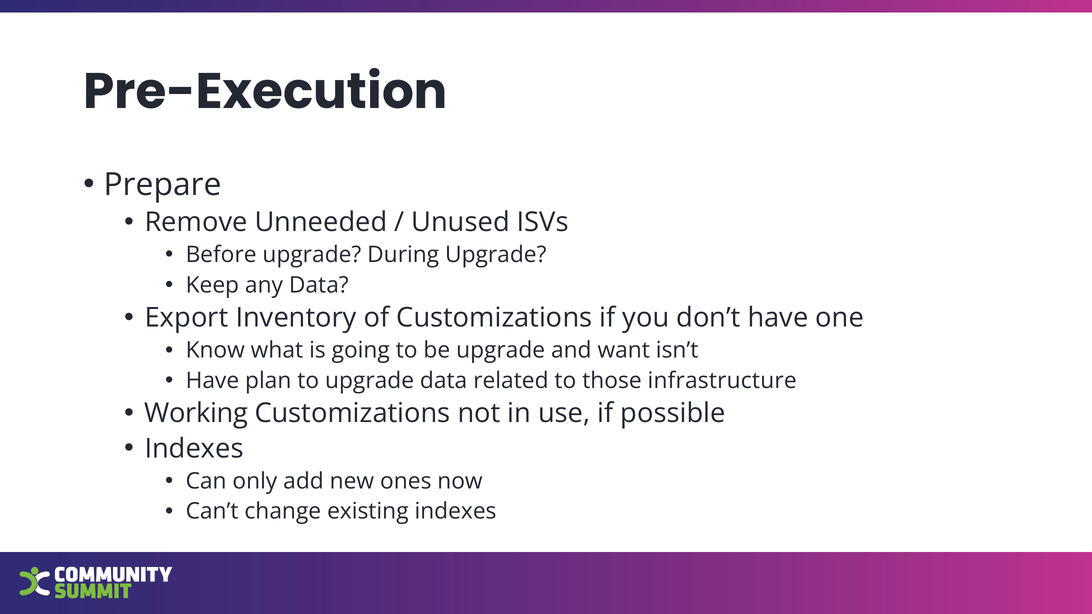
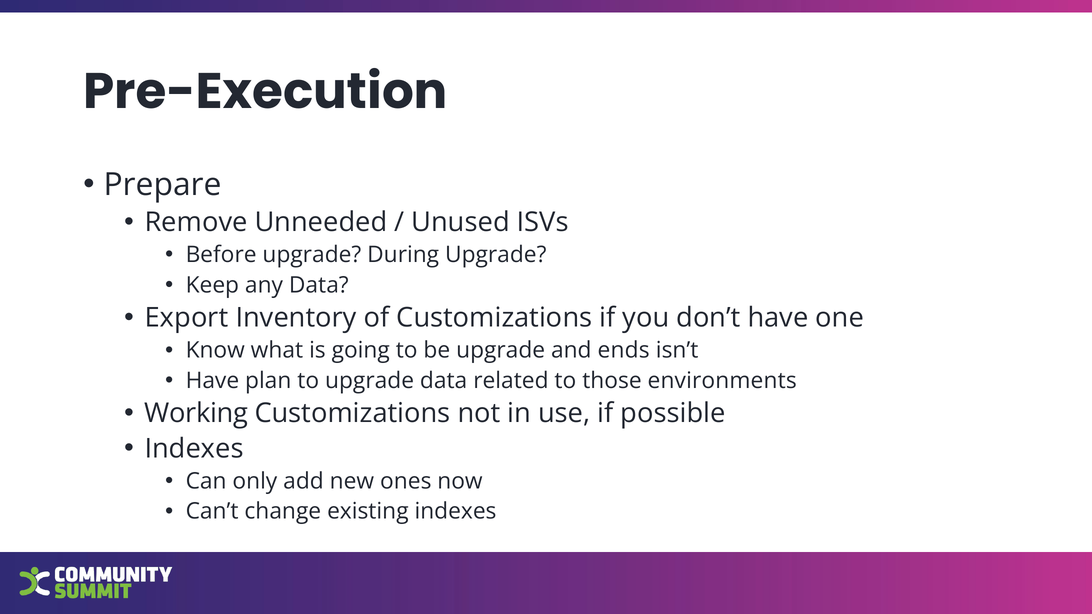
want: want -> ends (624, 351)
infrastructure: infrastructure -> environments (722, 381)
